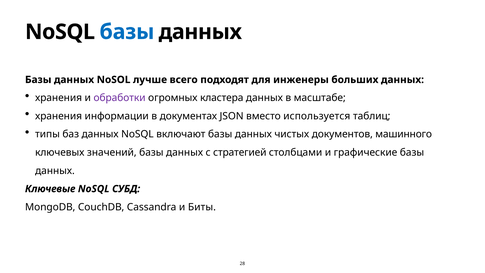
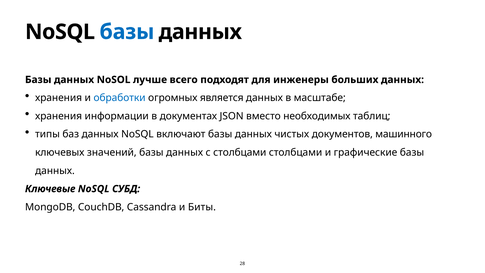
обработки colour: purple -> blue (120, 98)
кластера: кластера -> является (222, 98)
используется: используется -> необходимых (317, 116)
с стратегией: стратегией -> столбцами (240, 152)
